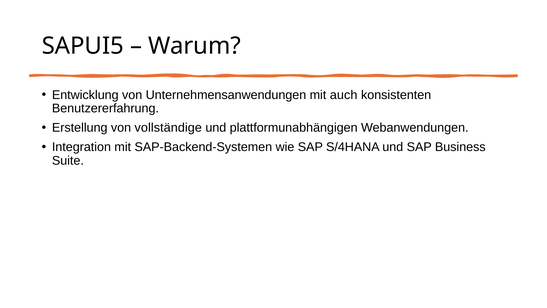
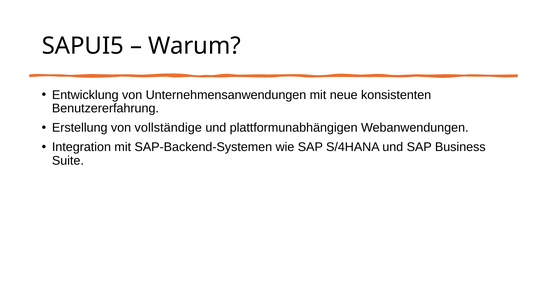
auch: auch -> neue (344, 95)
